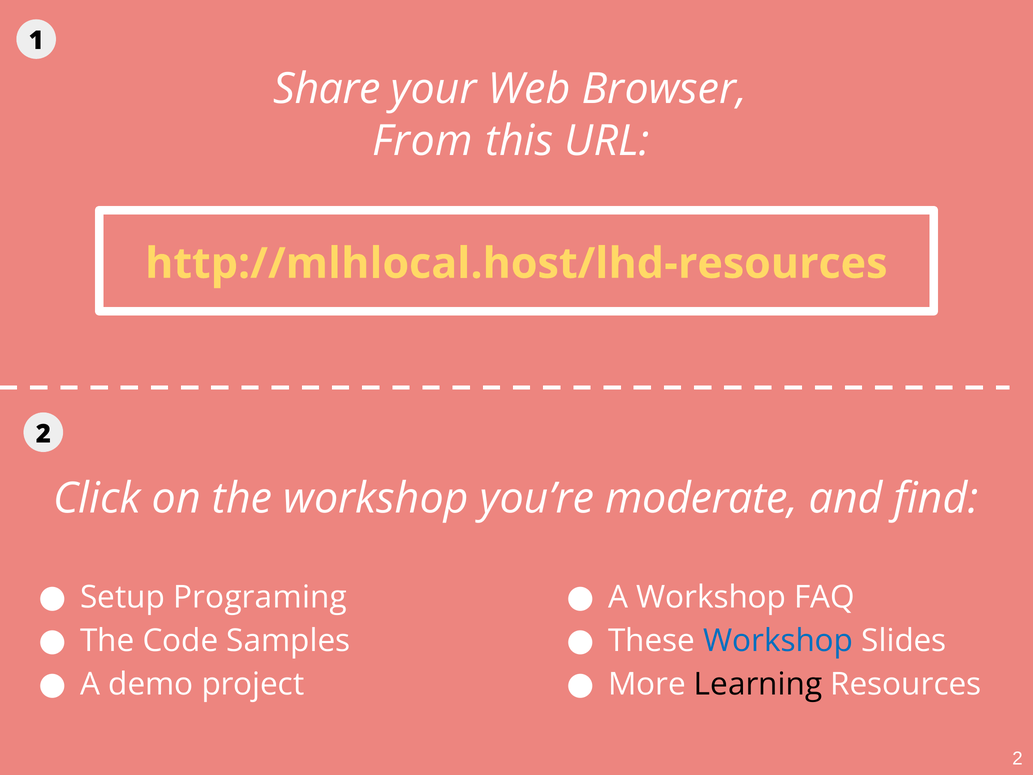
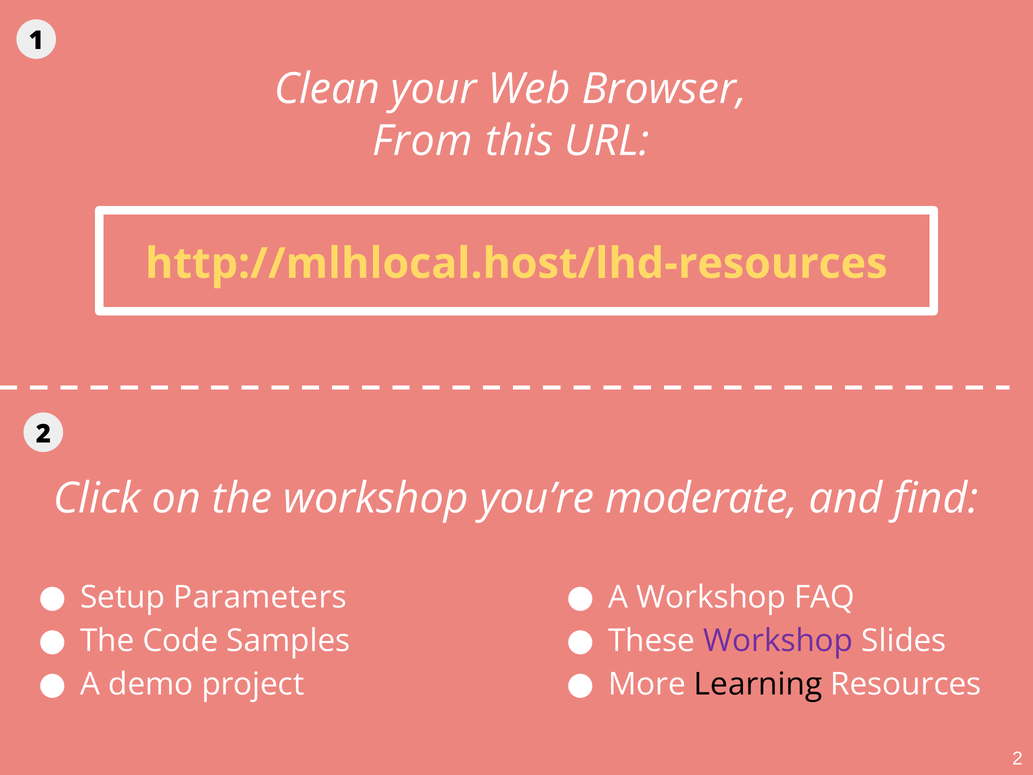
Share: Share -> Clean (327, 89)
Programing: Programing -> Parameters (260, 597)
Workshop colour: blue -> purple (778, 641)
